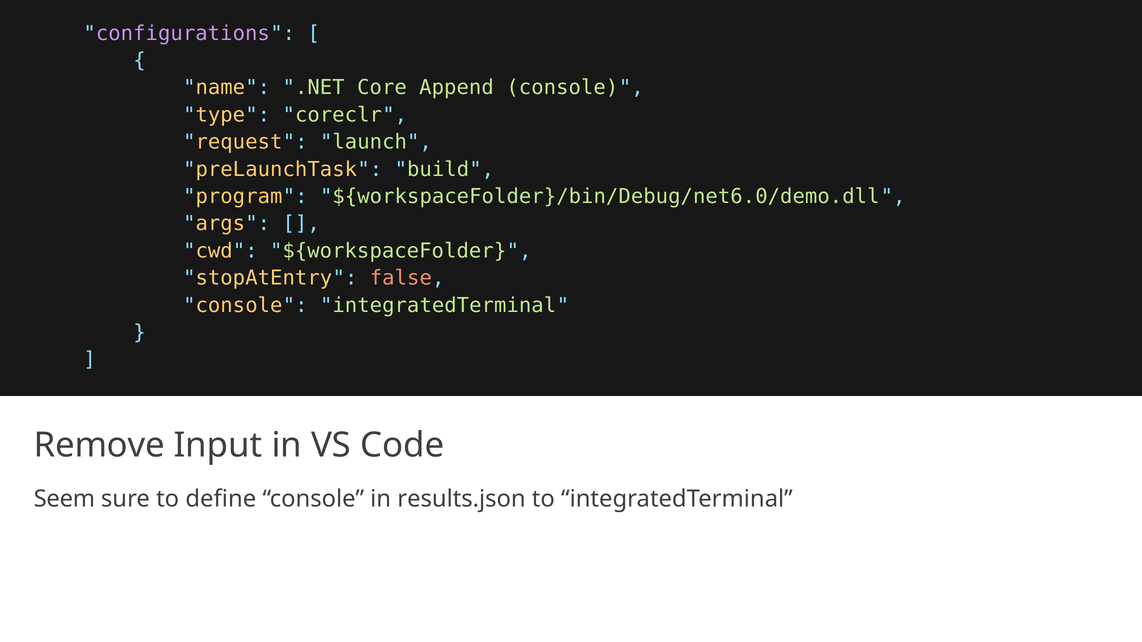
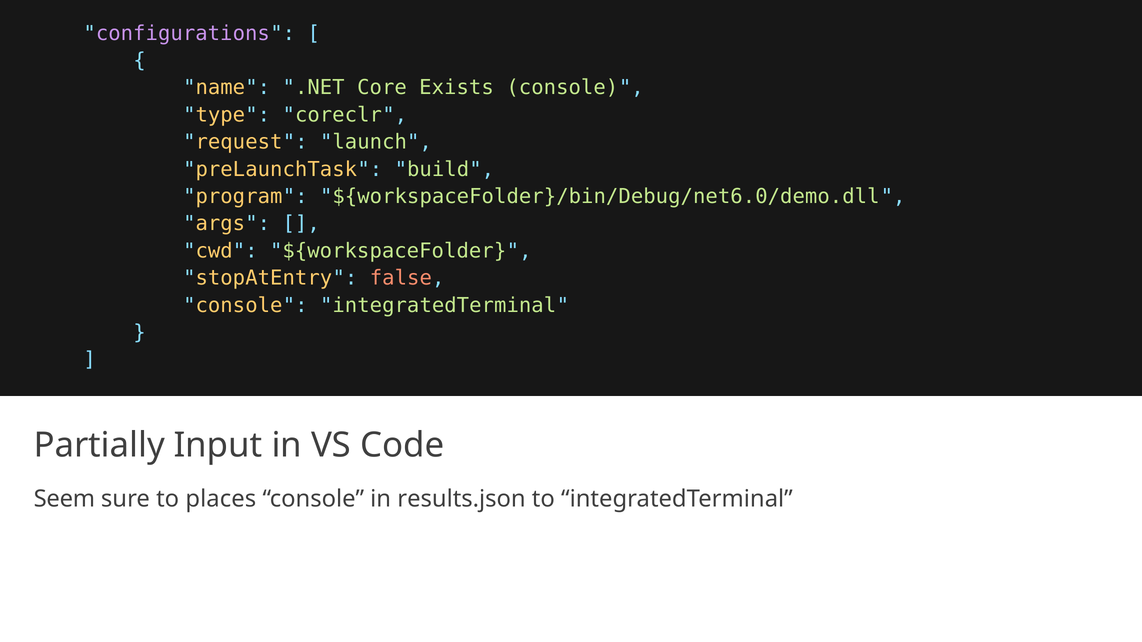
Append: Append -> Exists (457, 88)
Remove: Remove -> Partially (99, 445)
define: define -> places (221, 499)
